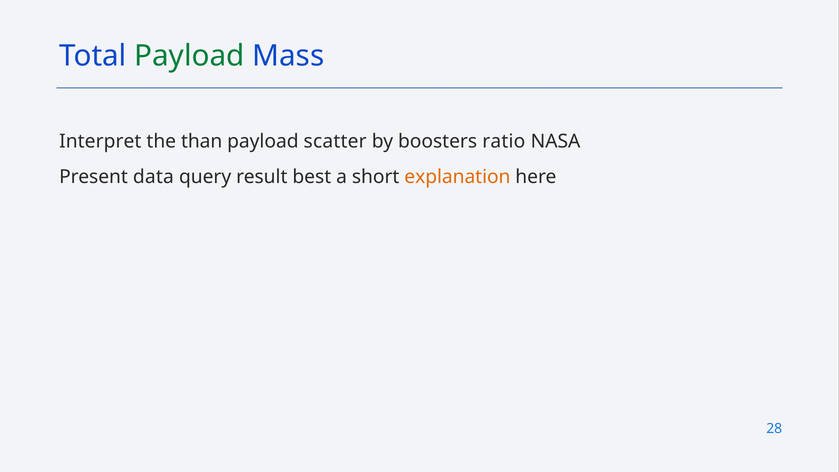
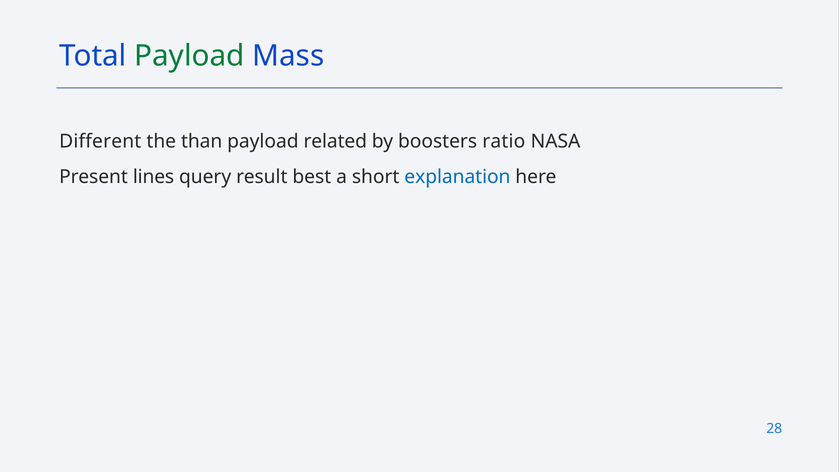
Interpret: Interpret -> Different (100, 142)
scatter: scatter -> related (335, 142)
data: data -> lines (154, 177)
explanation colour: orange -> blue (457, 177)
